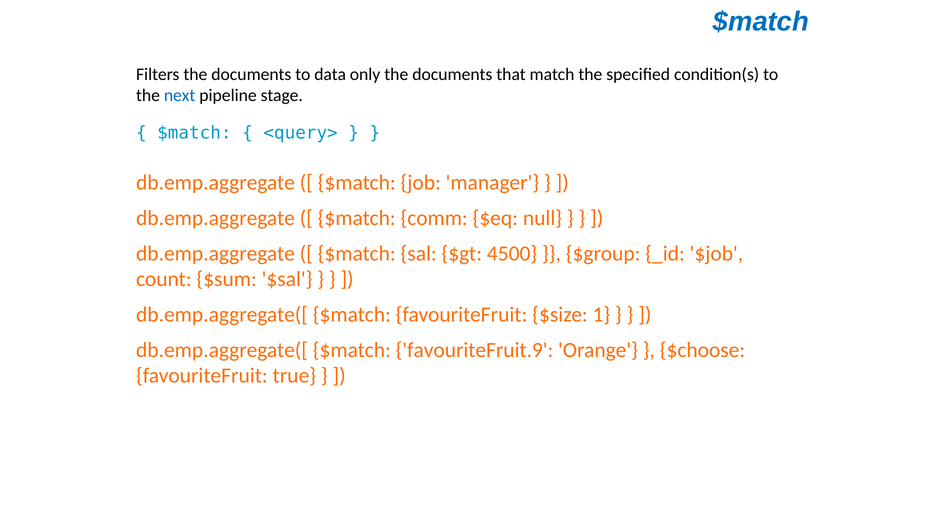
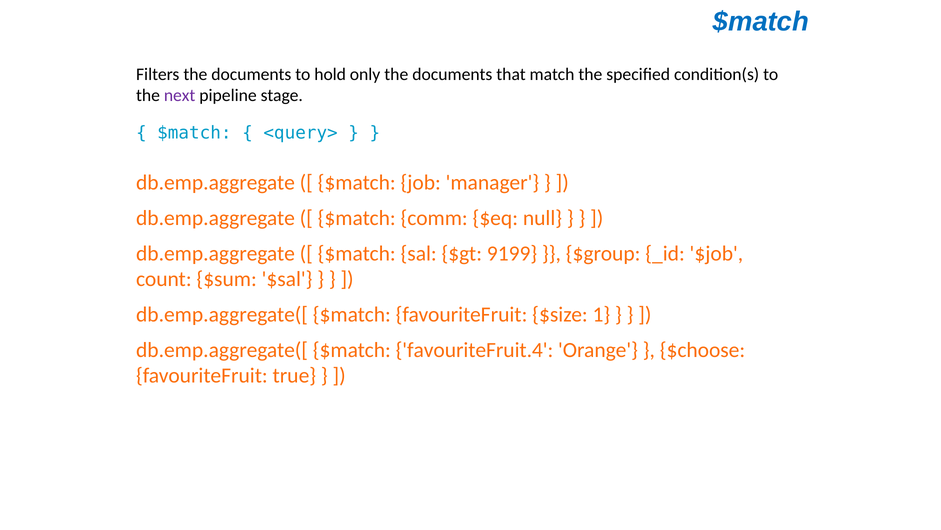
data: data -> hold (330, 74)
next colour: blue -> purple (180, 95)
4500: 4500 -> 9199 (512, 253)
favouriteFruit.9: favouriteFruit.9 -> favouriteFruit.4 (474, 350)
